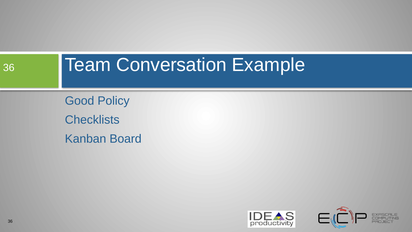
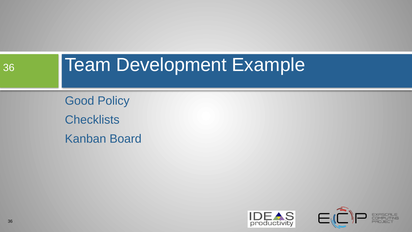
Conversation: Conversation -> Development (171, 65)
